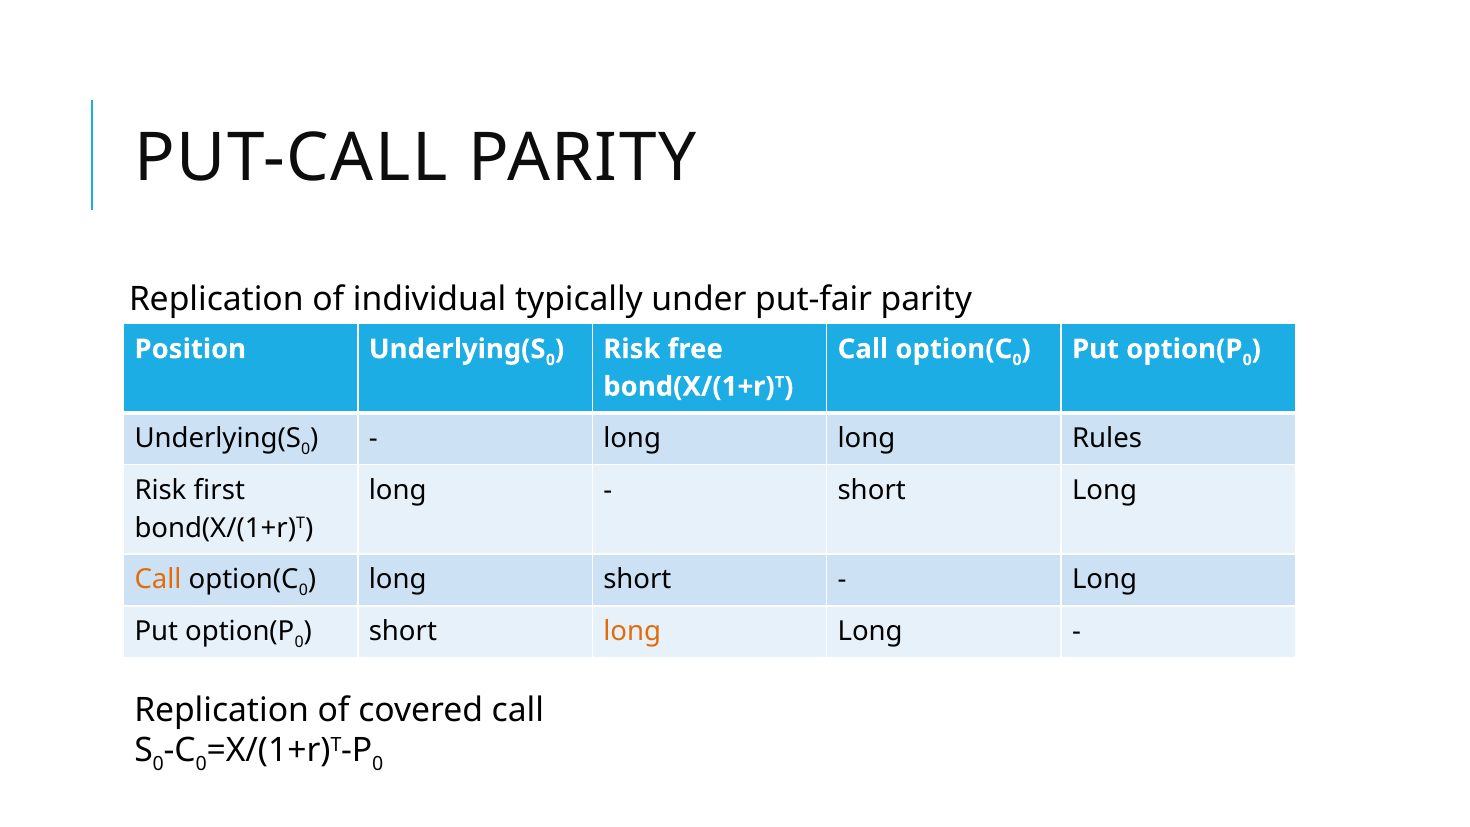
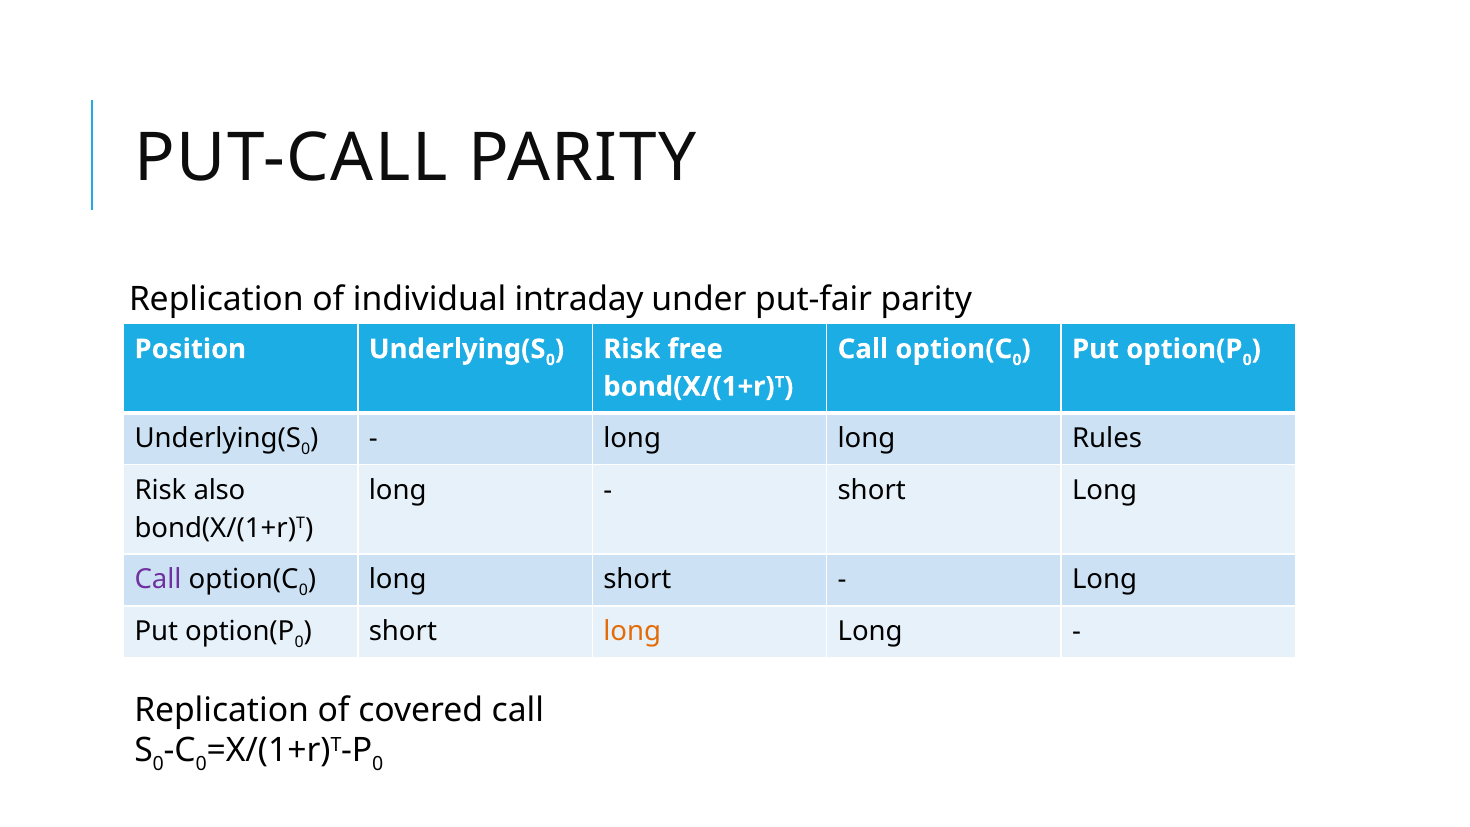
typically: typically -> intraday (579, 299)
first: first -> also (220, 490)
Call colour: orange -> purple (158, 580)
